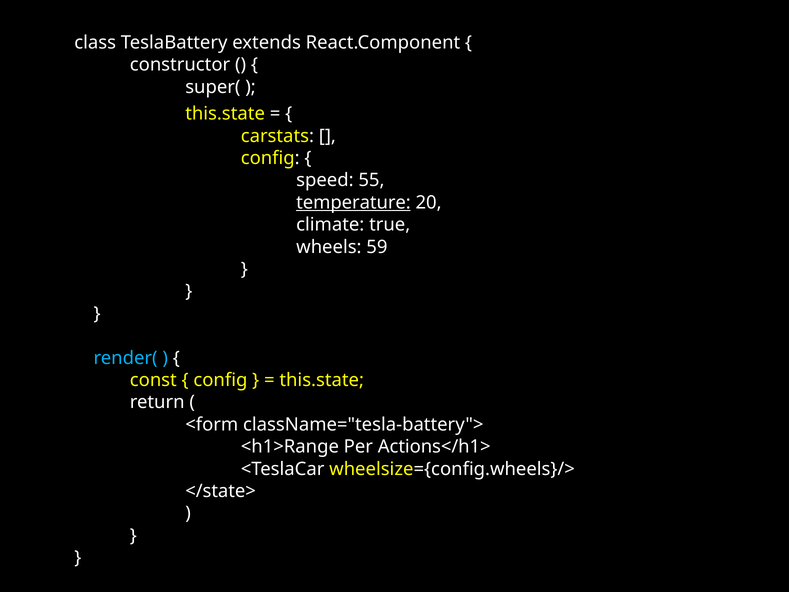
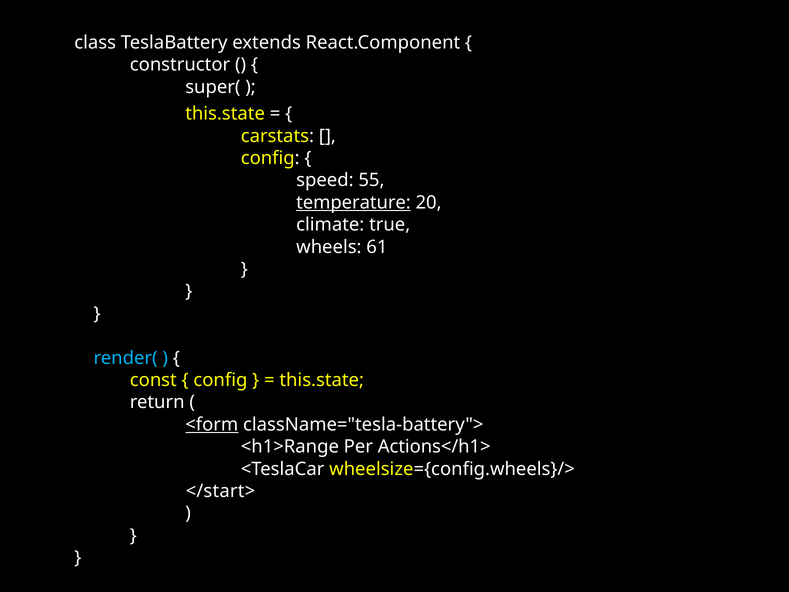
59: 59 -> 61 (377, 247)
<form underline: none -> present (212, 424)
</state>: </state> -> </start> (220, 491)
